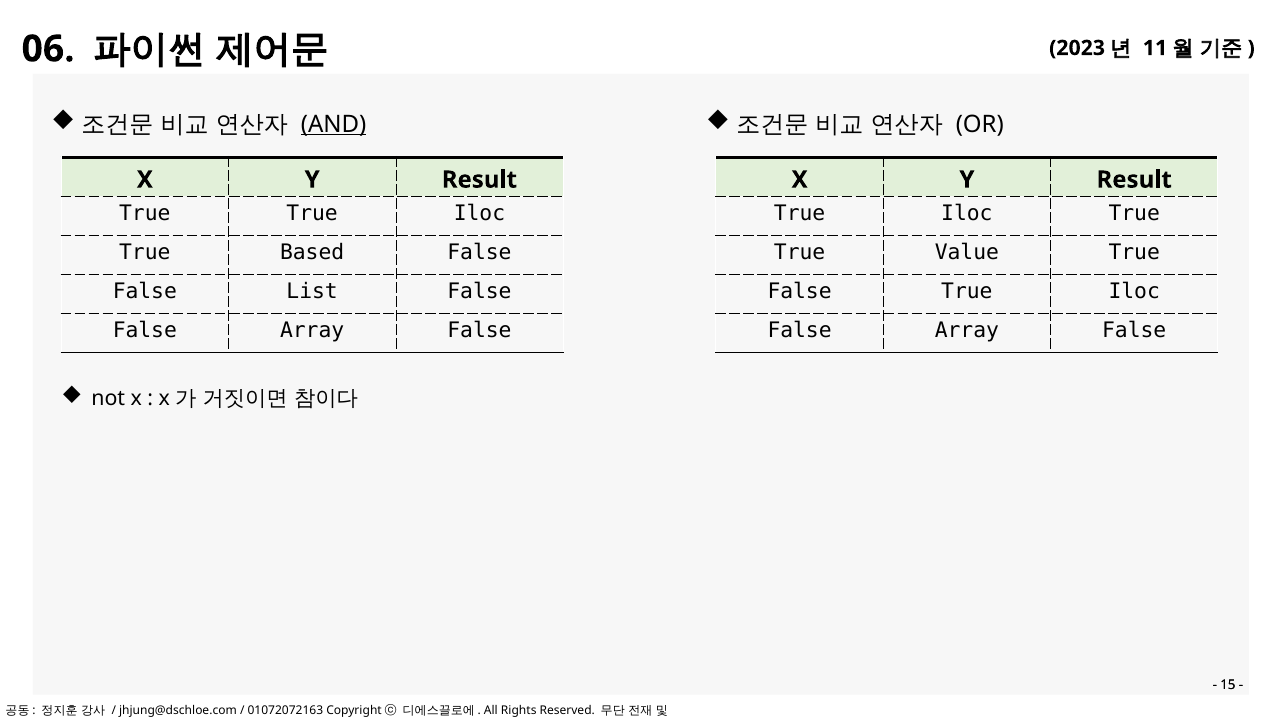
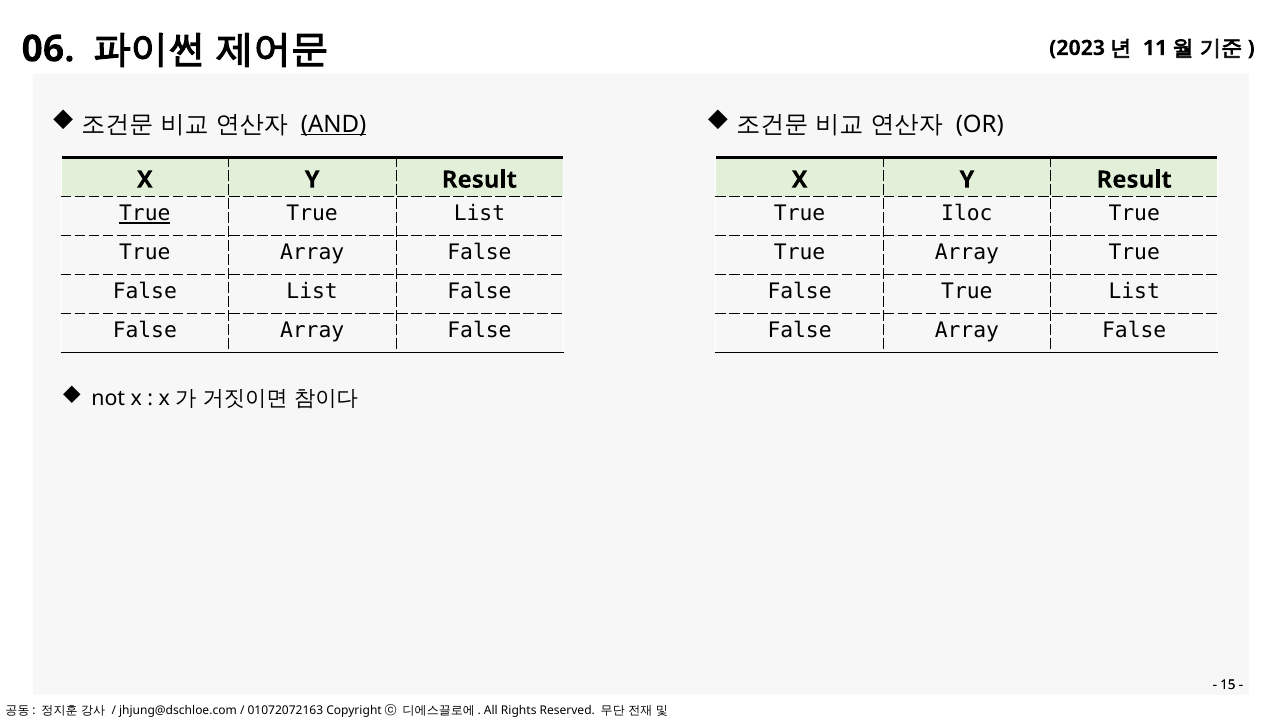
True underline: none -> present (145, 214)
Iloc: Iloc -> List (479, 214)
Based: Based -> Array (312, 253)
Value: Value -> Array (967, 253)
False True Iloc: Iloc -> List (1134, 292)
